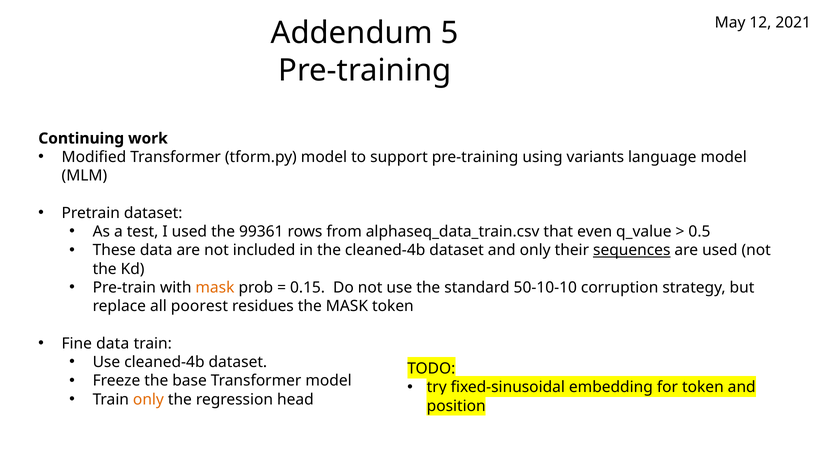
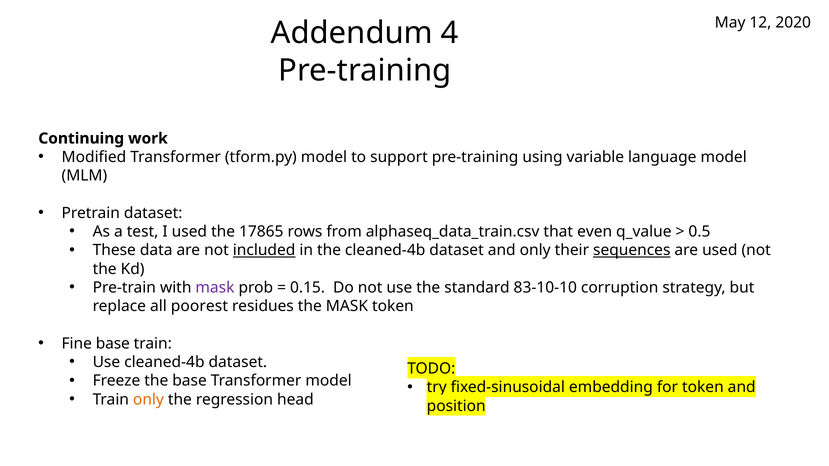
2021: 2021 -> 2020 (793, 23)
5: 5 -> 4 (450, 33)
variants: variants -> variable (595, 157)
99361: 99361 -> 17865 (261, 232)
included underline: none -> present (264, 250)
mask colour: orange -> purple (215, 288)
50-10-10: 50-10-10 -> 83-10-10 (545, 288)
Fine data: data -> base (113, 344)
